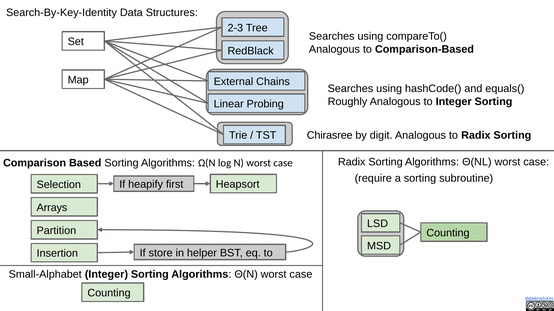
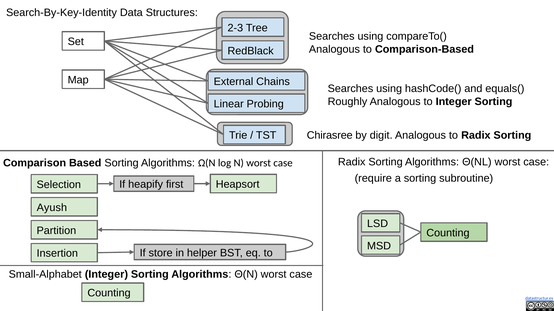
Arrays: Arrays -> Ayush (52, 208)
